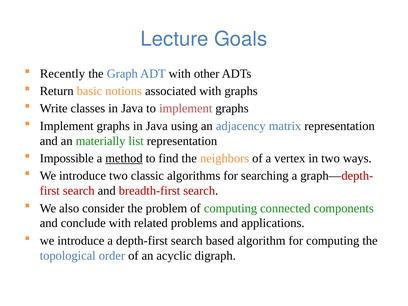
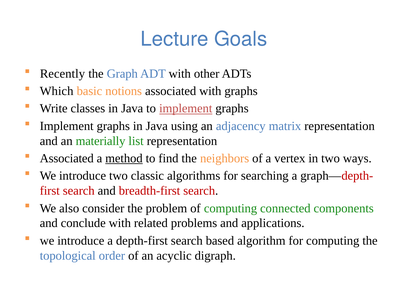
Return: Return -> Which (57, 91)
implement underline: none -> present (186, 109)
Impossible: Impossible -> Associated (67, 158)
